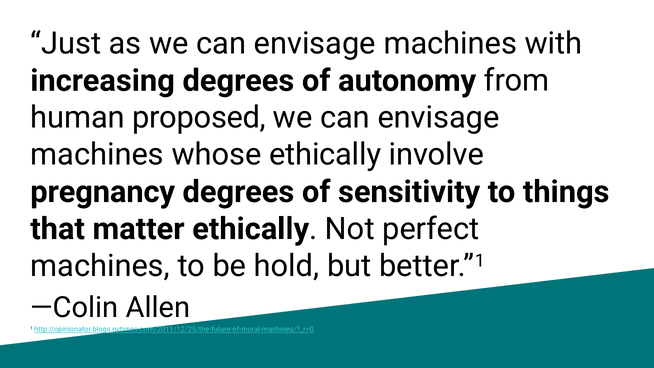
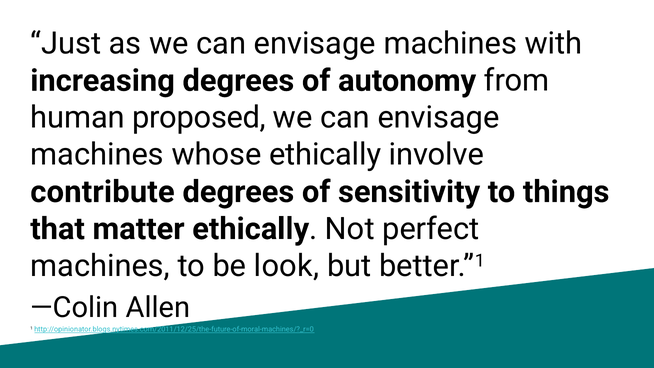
pregnancy: pregnancy -> contribute (102, 192)
hold: hold -> look (287, 266)
